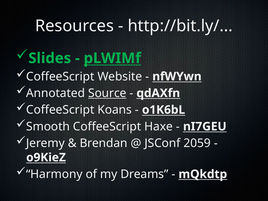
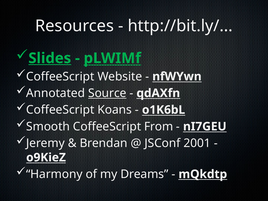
Slides underline: none -> present (50, 58)
Haxe: Haxe -> From (159, 127)
2059: 2059 -> 2001 (197, 143)
